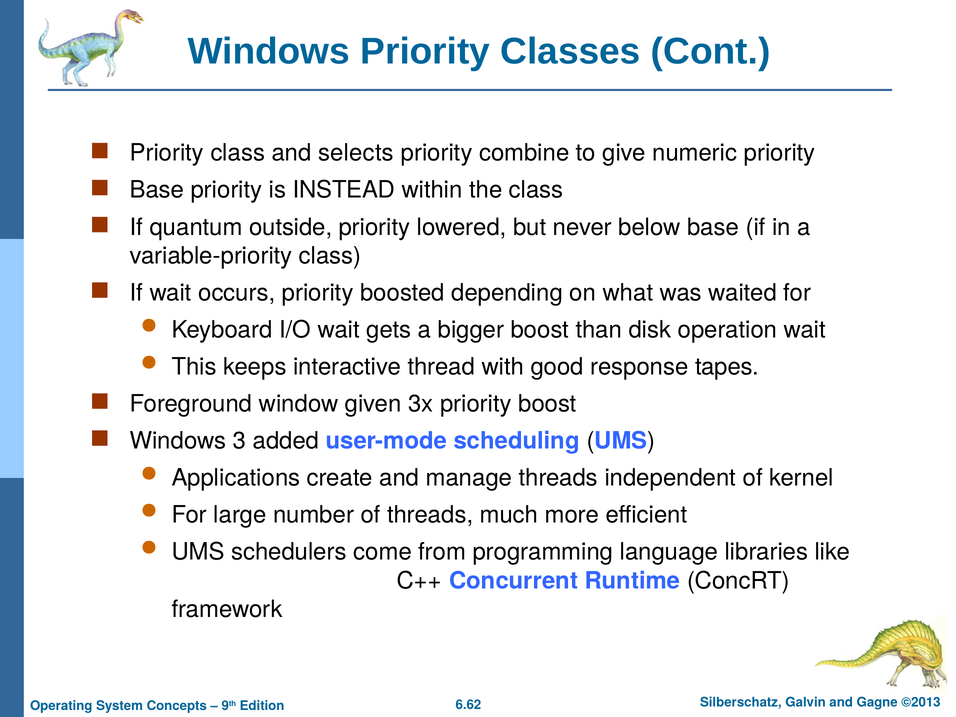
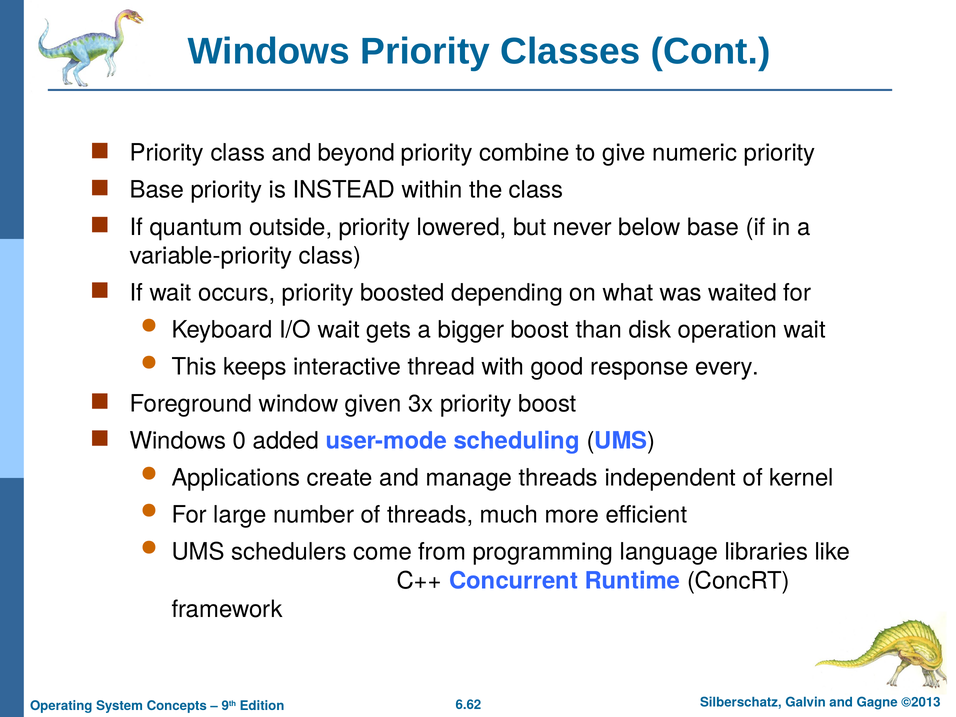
selects: selects -> beyond (356, 153)
tapes: tapes -> every (727, 367)
3: 3 -> 0 (239, 441)
